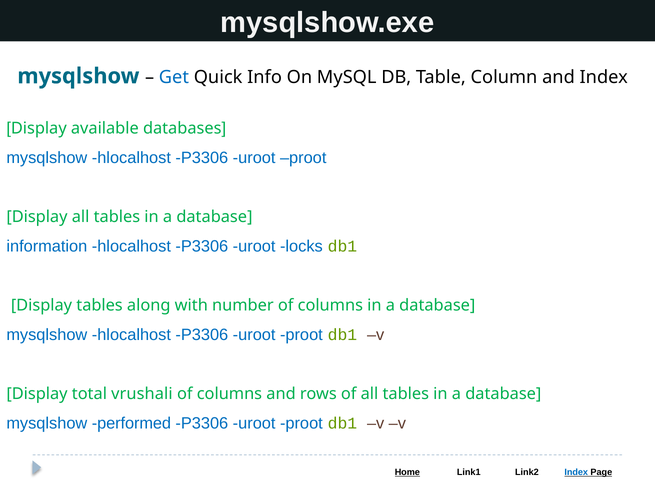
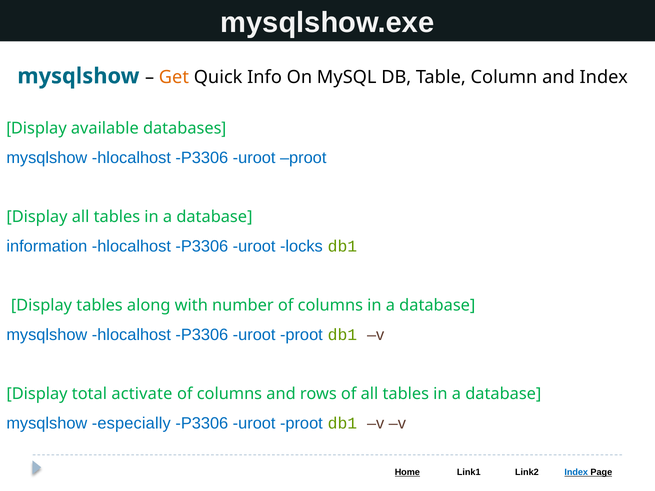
Get colour: blue -> orange (174, 77)
vrushali: vrushali -> activate (142, 394)
performed: performed -> especially (131, 423)
